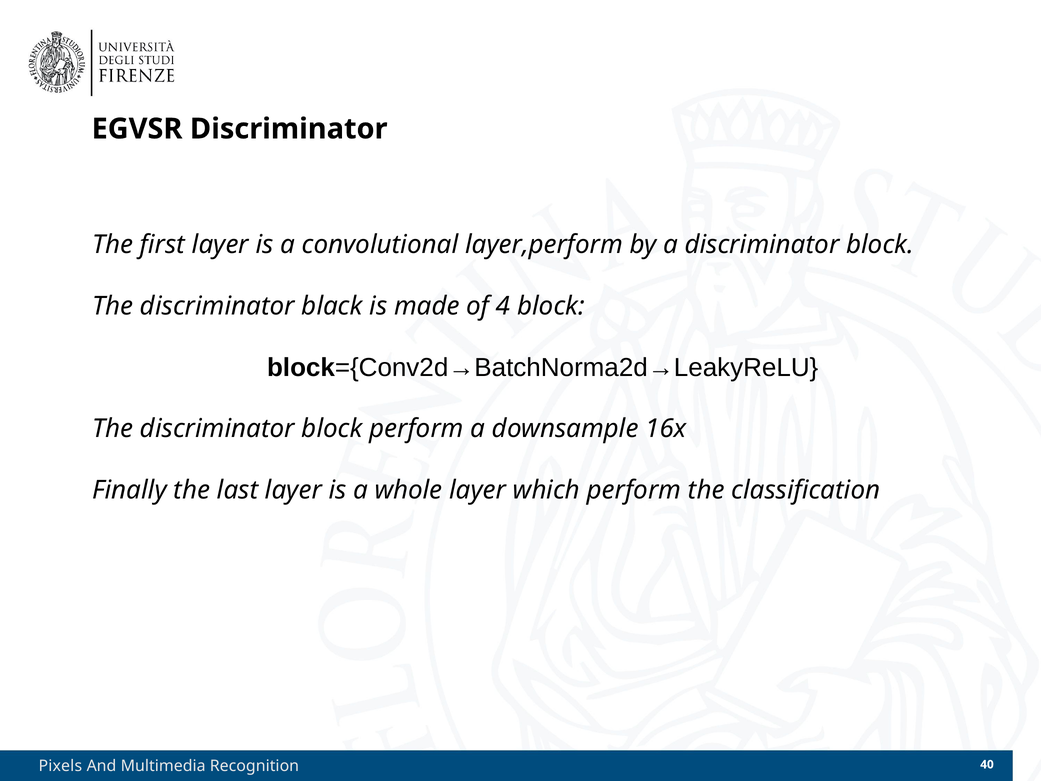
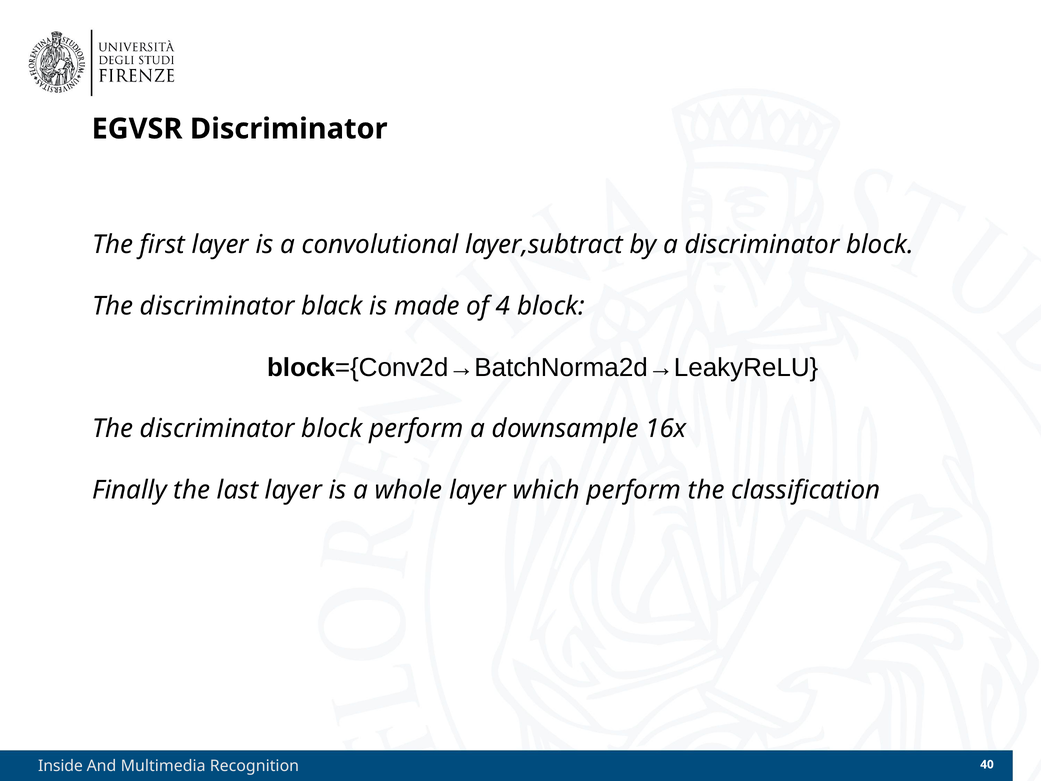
layer,perform: layer,perform -> layer,subtract (544, 245)
Pixels: Pixels -> Inside (60, 766)
